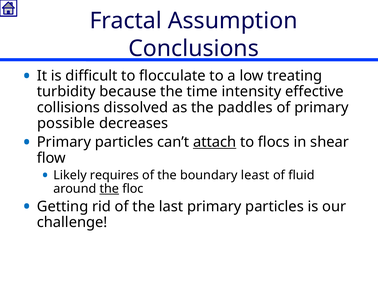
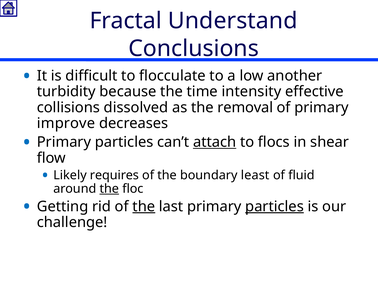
Assumption: Assumption -> Understand (233, 21)
treating: treating -> another (295, 76)
paddles: paddles -> removal (245, 108)
possible: possible -> improve (66, 124)
the underline: none -> present (144, 207)
particles underline: none -> present (275, 207)
